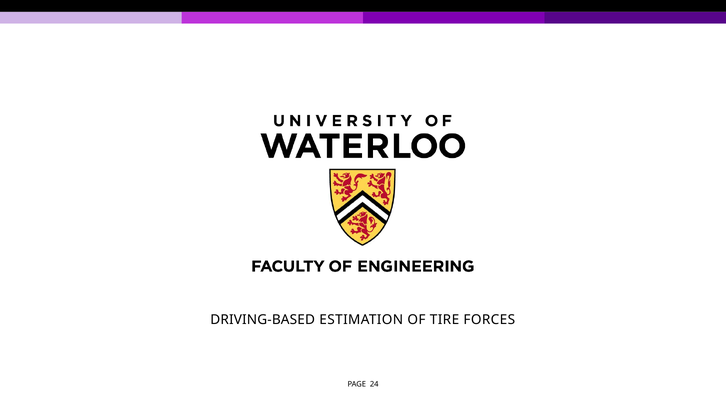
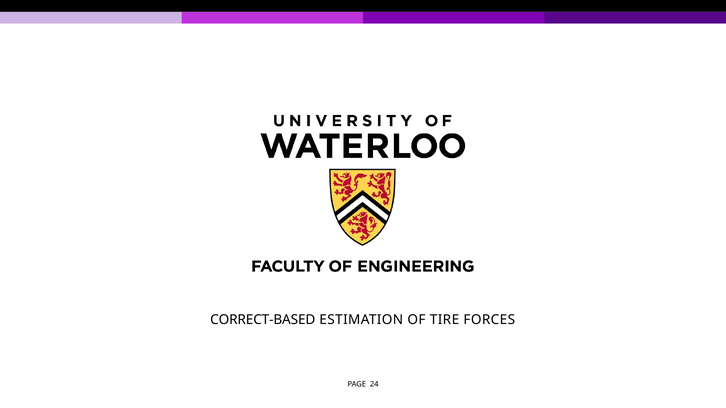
DRIVING-BASED: DRIVING-BASED -> CORRECT-BASED (263, 320)
